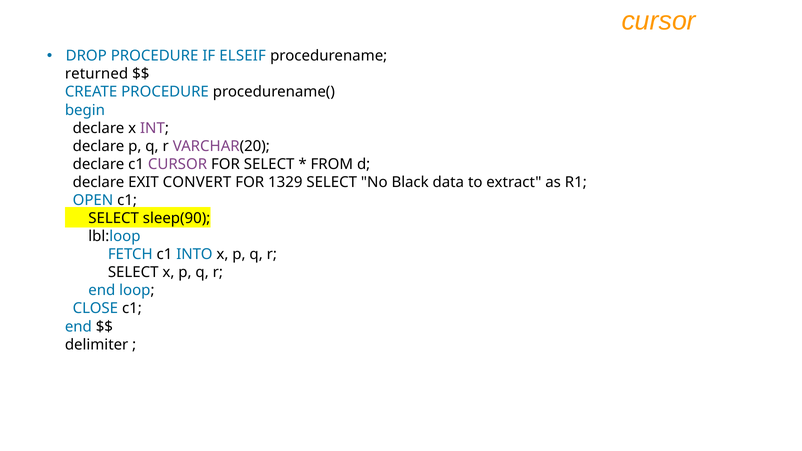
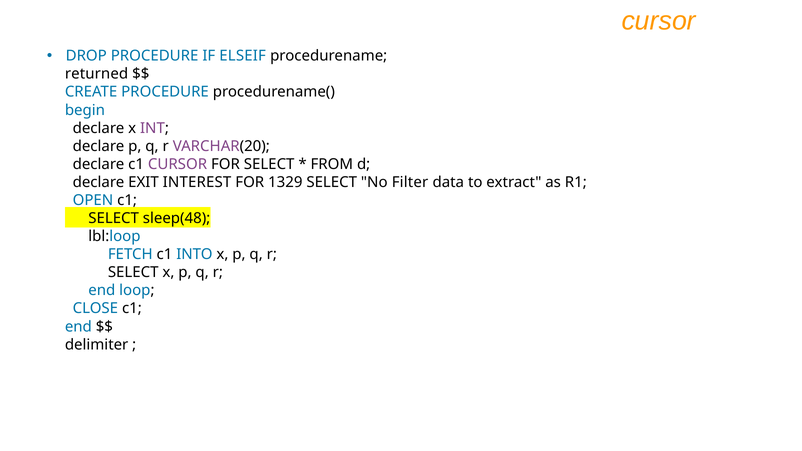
CONVERT: CONVERT -> INTEREST (197, 182)
Black: Black -> Filter (410, 182)
sleep(90: sleep(90 -> sleep(48 (177, 218)
